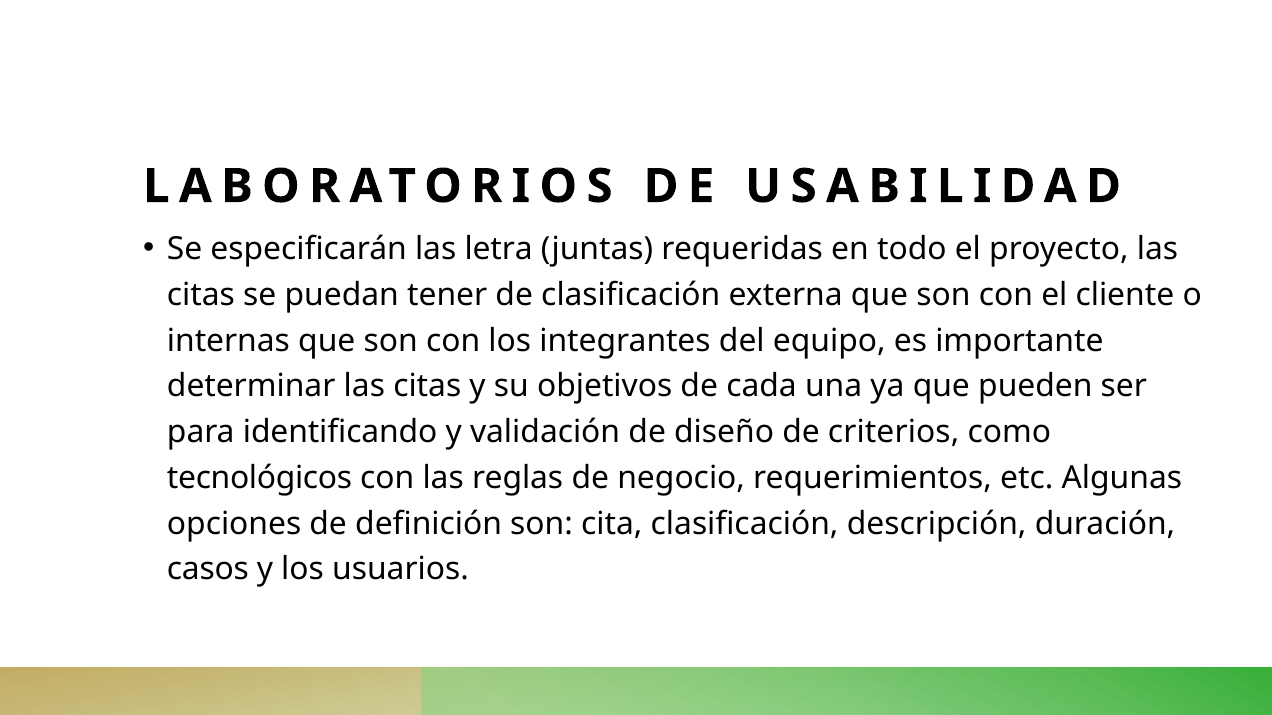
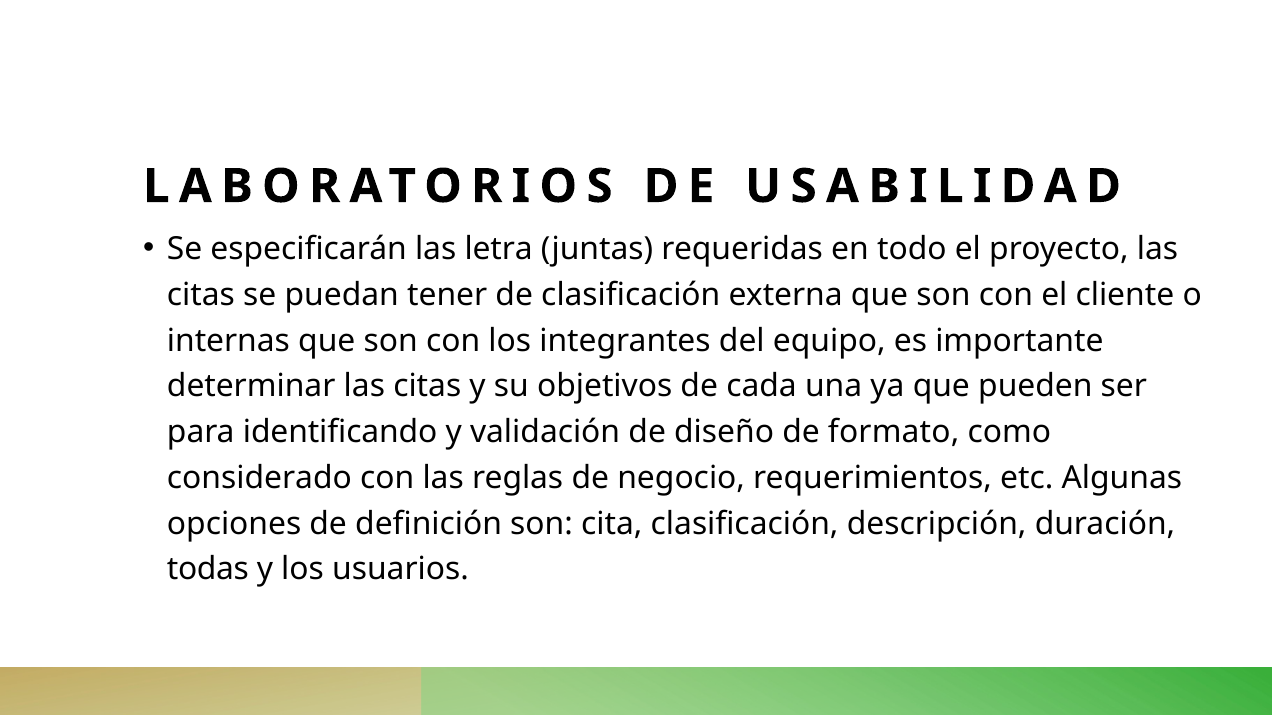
criterios: criterios -> formato (894, 432)
tecnológicos: tecnológicos -> considerado (259, 478)
casos: casos -> todas (208, 570)
